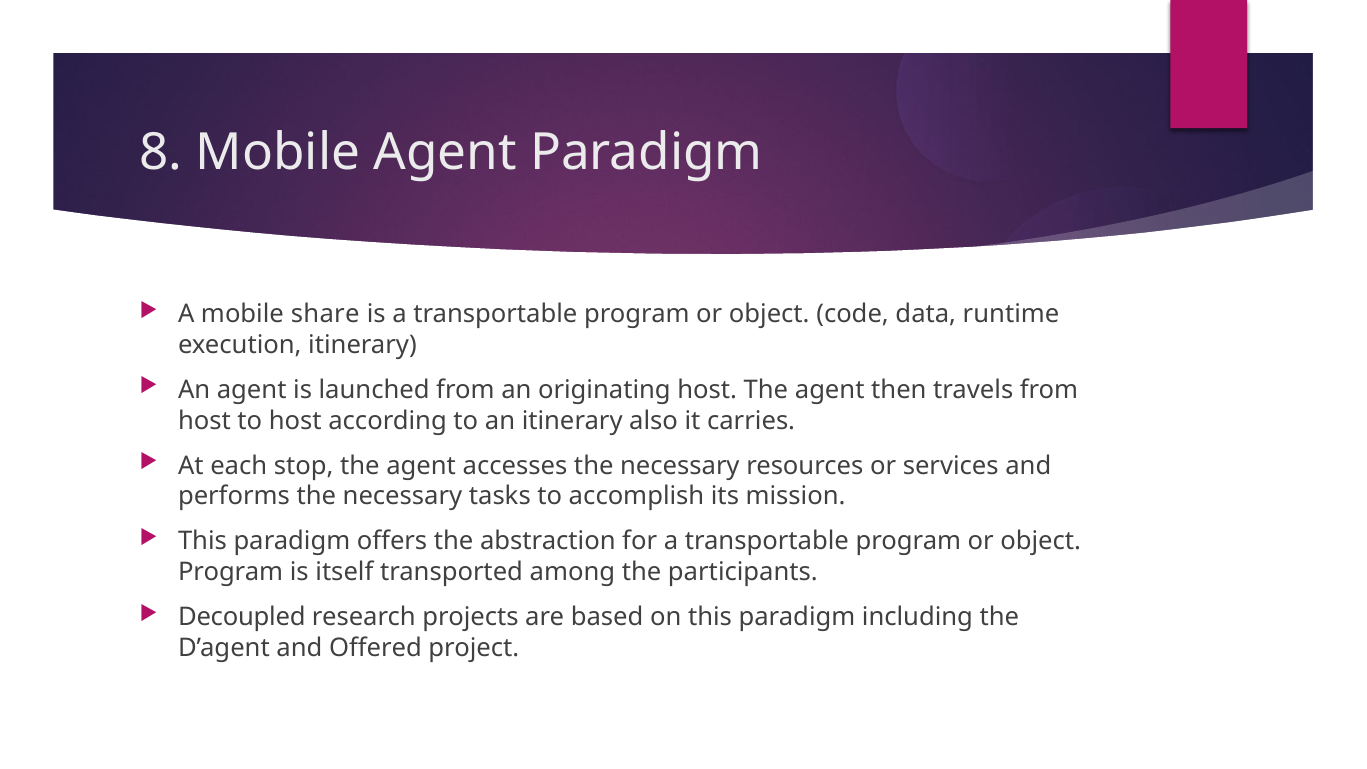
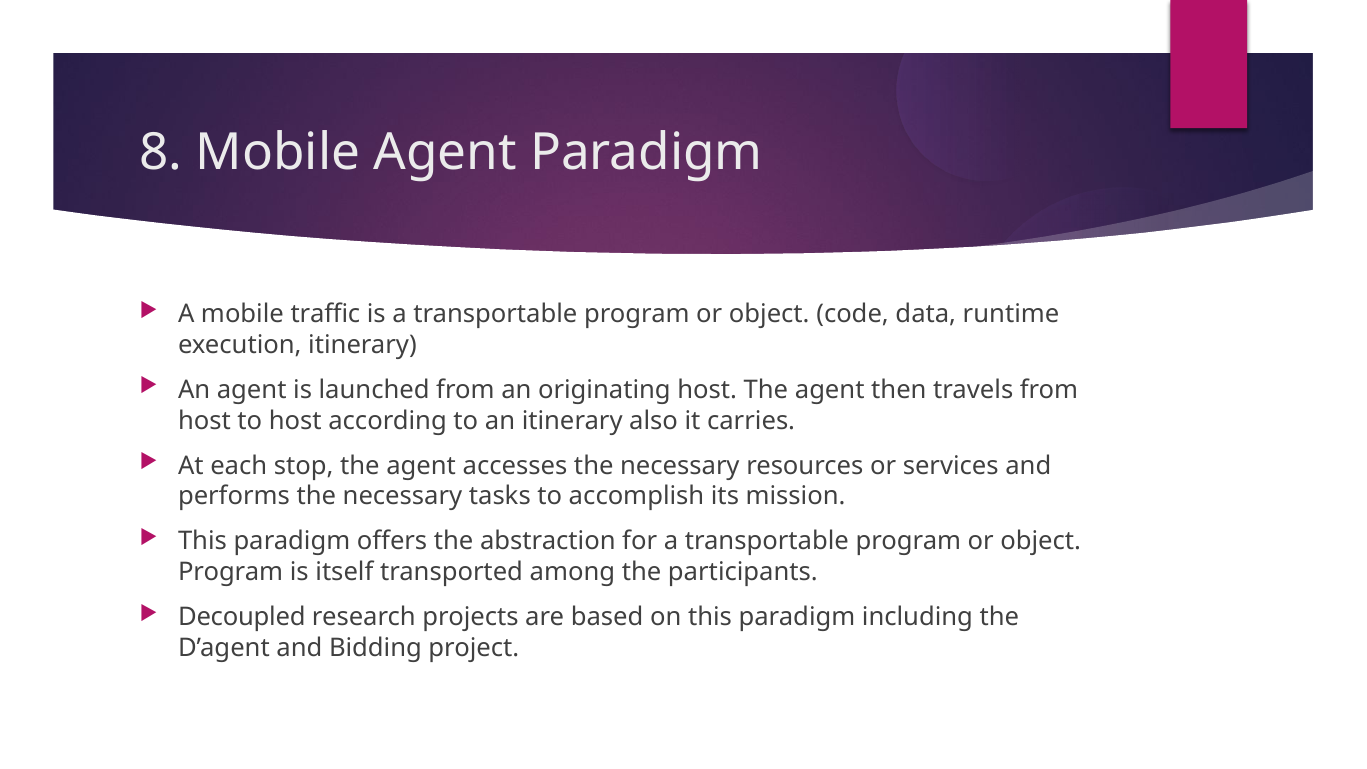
share: share -> traffic (325, 314)
Offered: Offered -> Bidding (375, 648)
